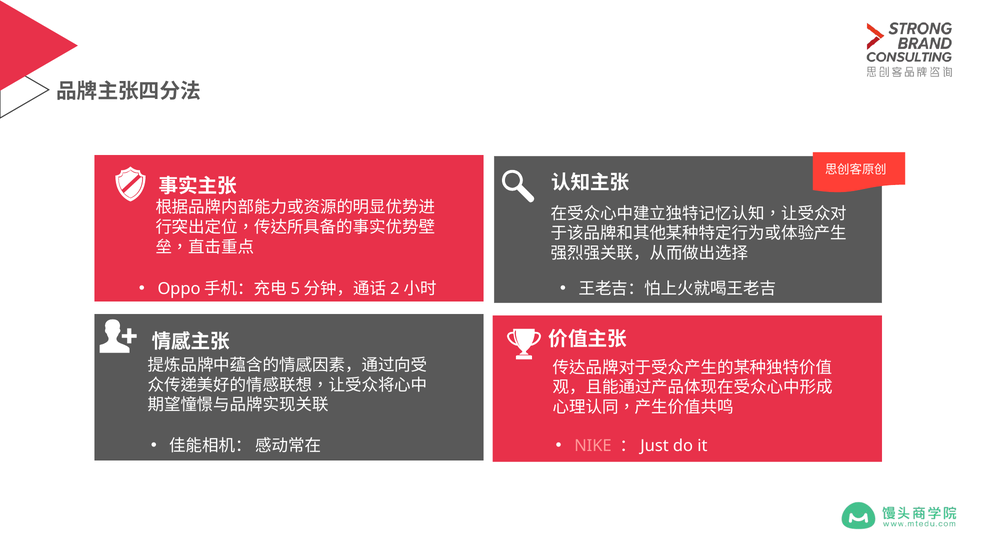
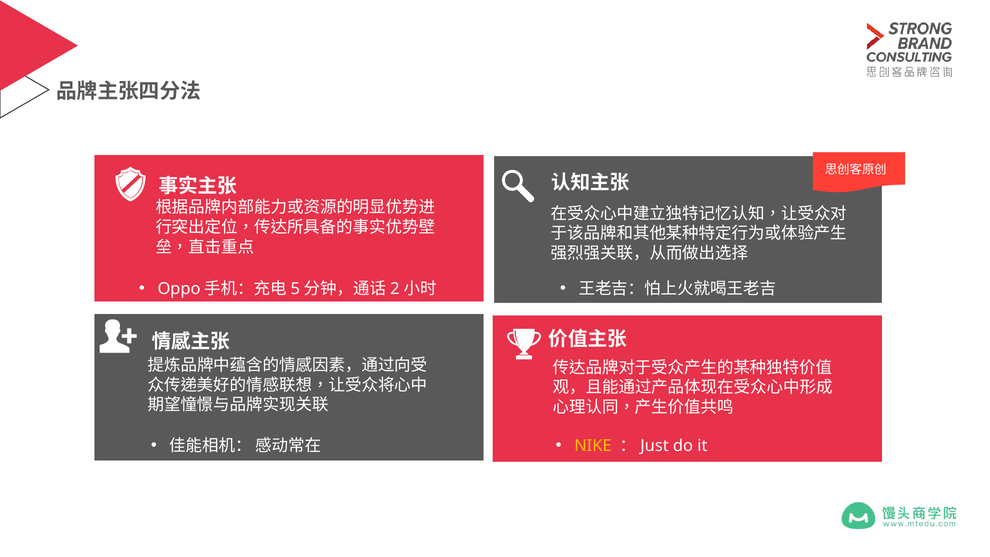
NIKE colour: pink -> yellow (593, 446)
